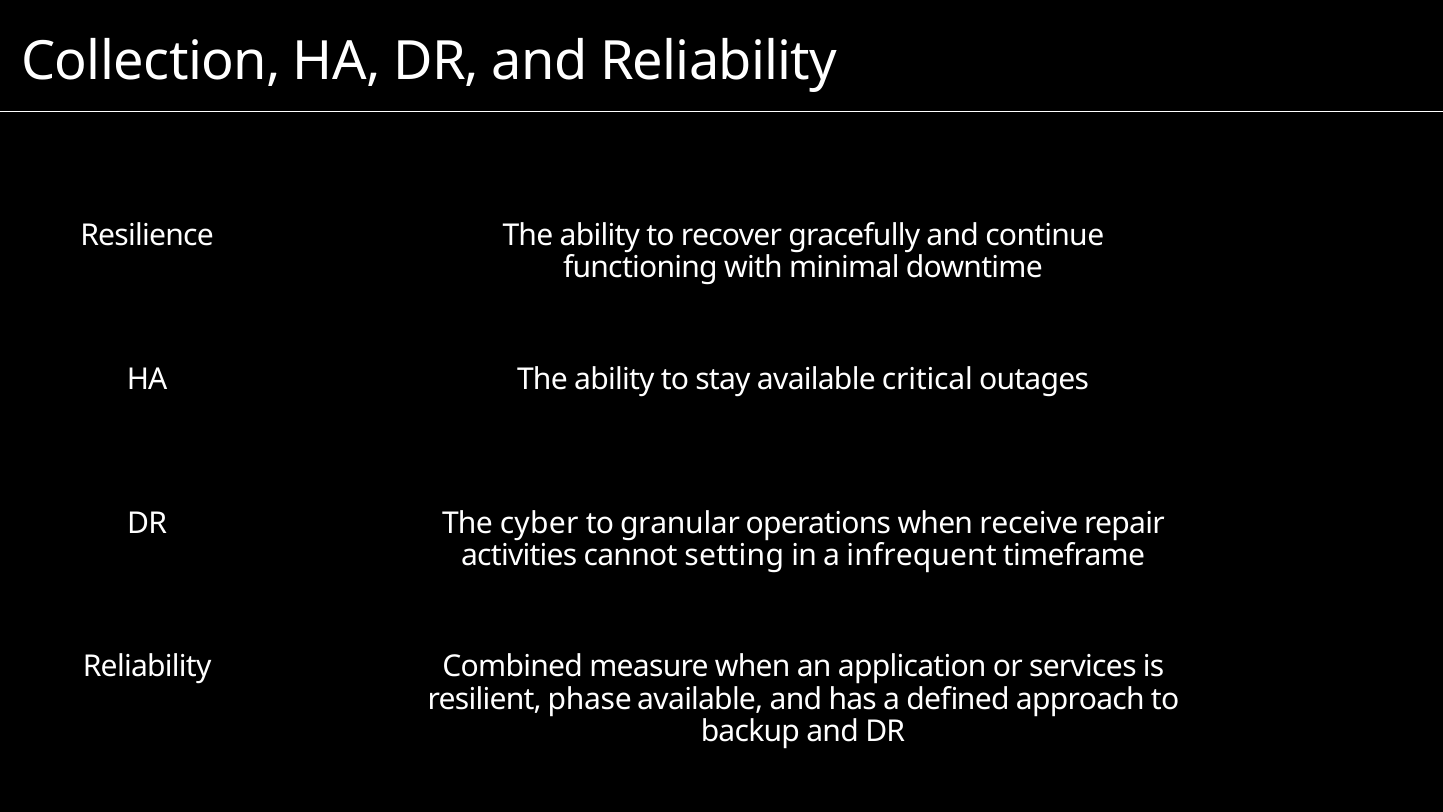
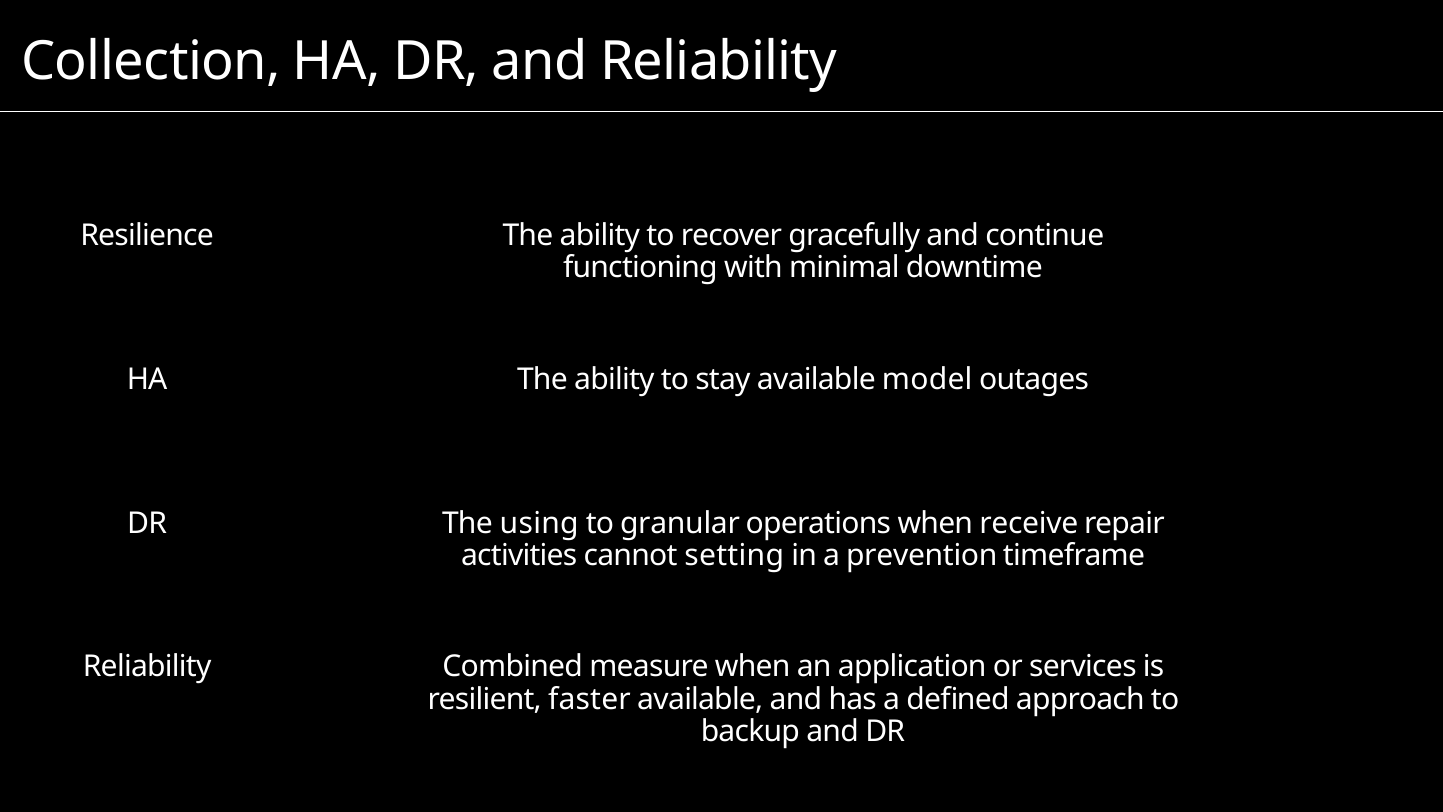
critical: critical -> model (927, 379)
cyber: cyber -> using (539, 523)
infrequent: infrequent -> prevention (922, 556)
phase: phase -> faster (589, 699)
